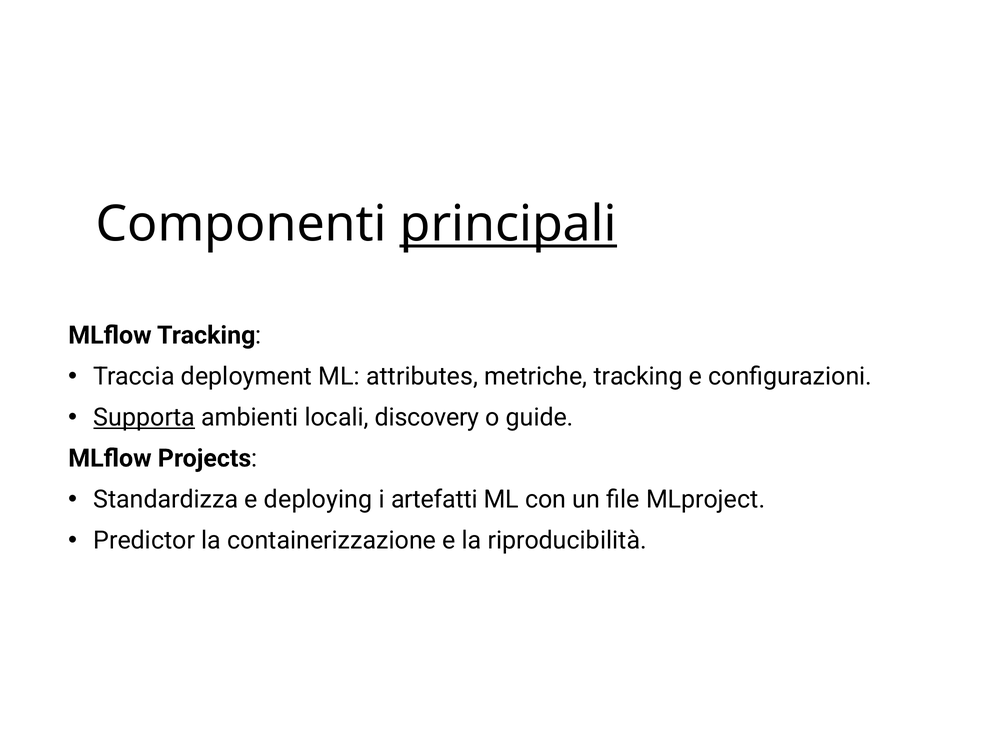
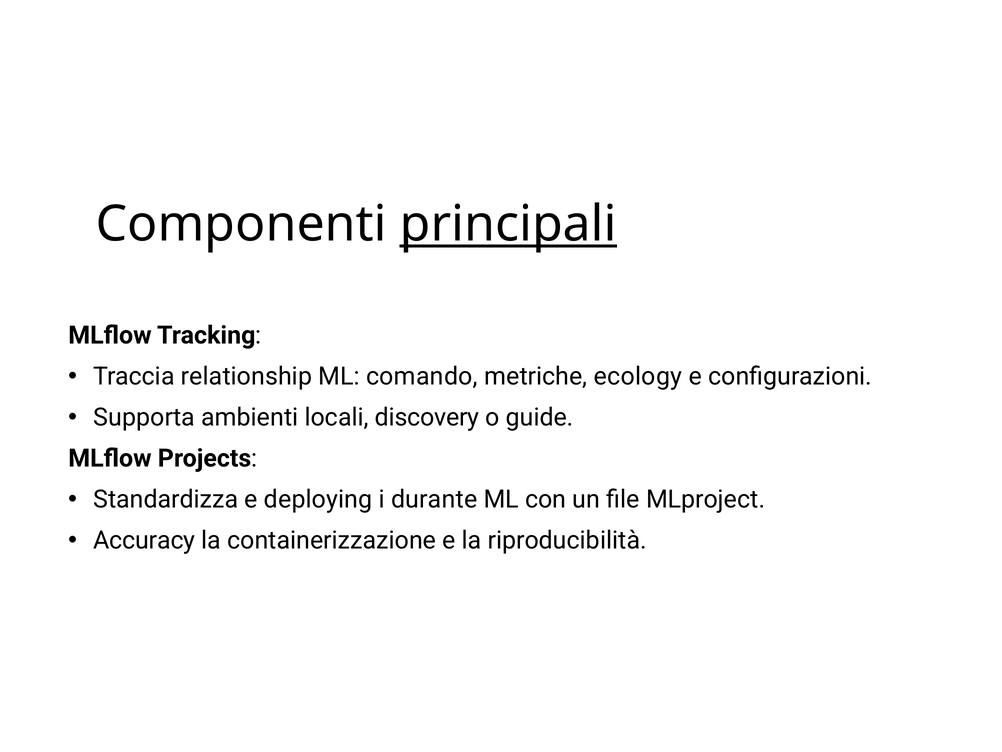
deployment: deployment -> relationship (246, 376)
attributes: attributes -> comando (422, 376)
metriche tracking: tracking -> ecology (638, 376)
Supporta underline: present -> none (144, 417)
artefatti: artefatti -> durante (434, 499)
Predictor: Predictor -> Accuracy (144, 540)
